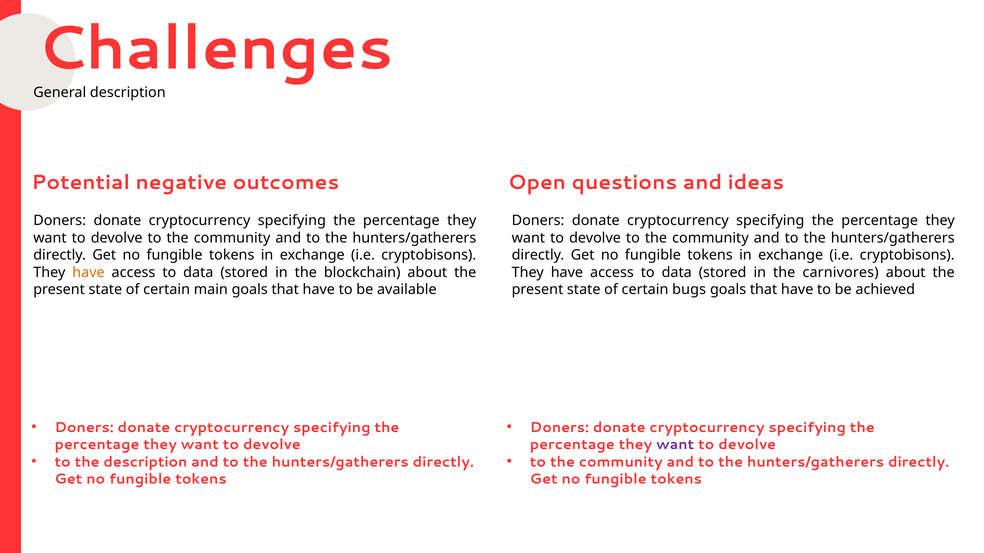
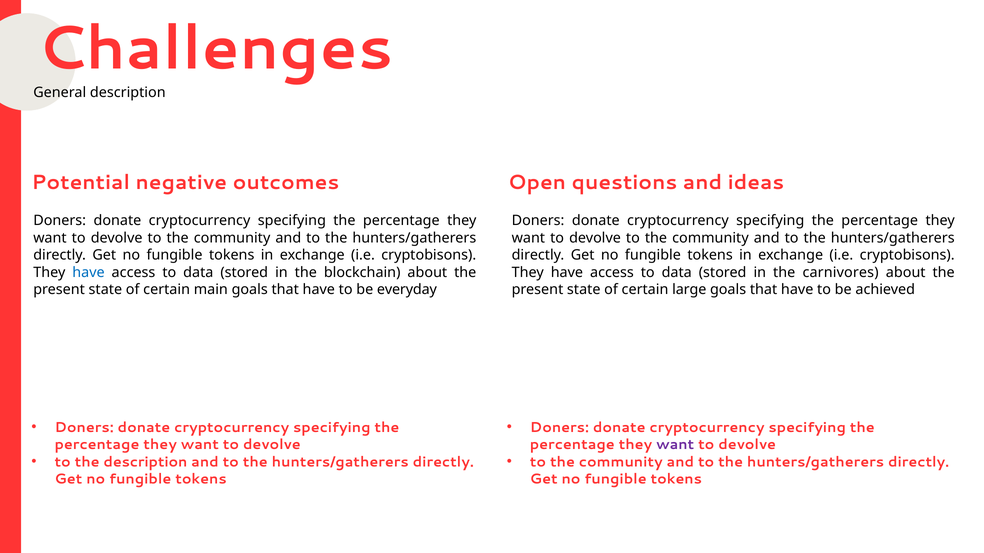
have colour: orange -> blue (89, 273)
available: available -> everyday (407, 290)
bugs: bugs -> large (689, 290)
